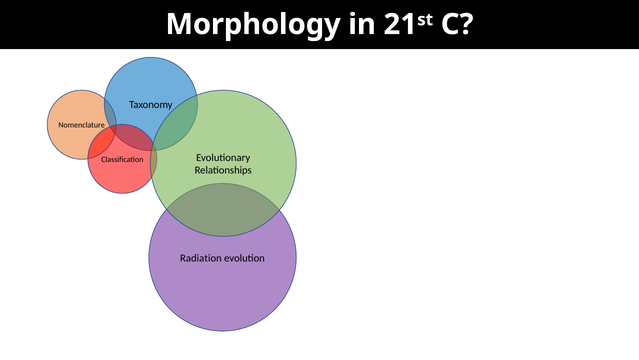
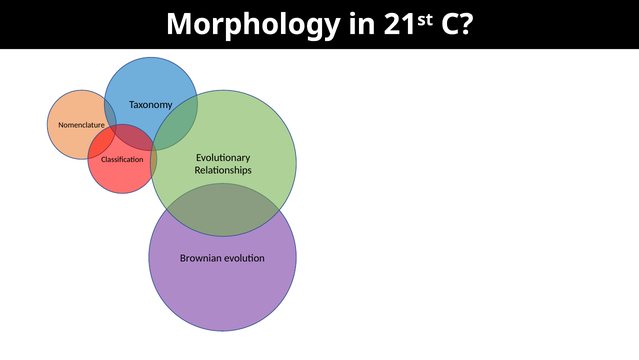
Radiation: Radiation -> Brownian (201, 258)
